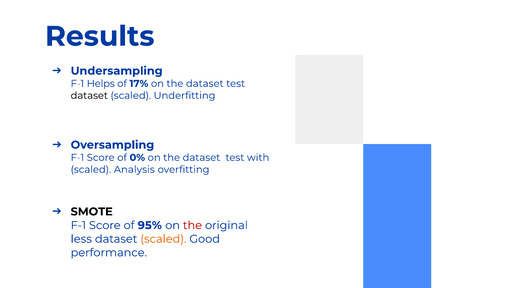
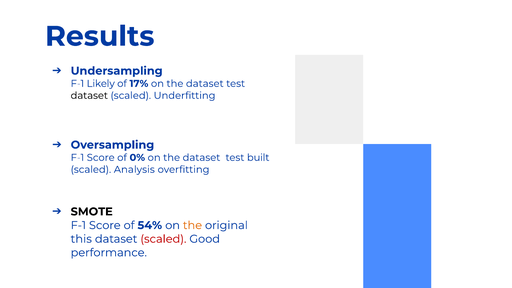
Helps: Helps -> Likely (101, 84)
with: with -> built (258, 158)
95%: 95% -> 54% (150, 225)
the colour: red -> orange (192, 225)
less: less -> this (81, 239)
scaled colour: orange -> red (163, 239)
